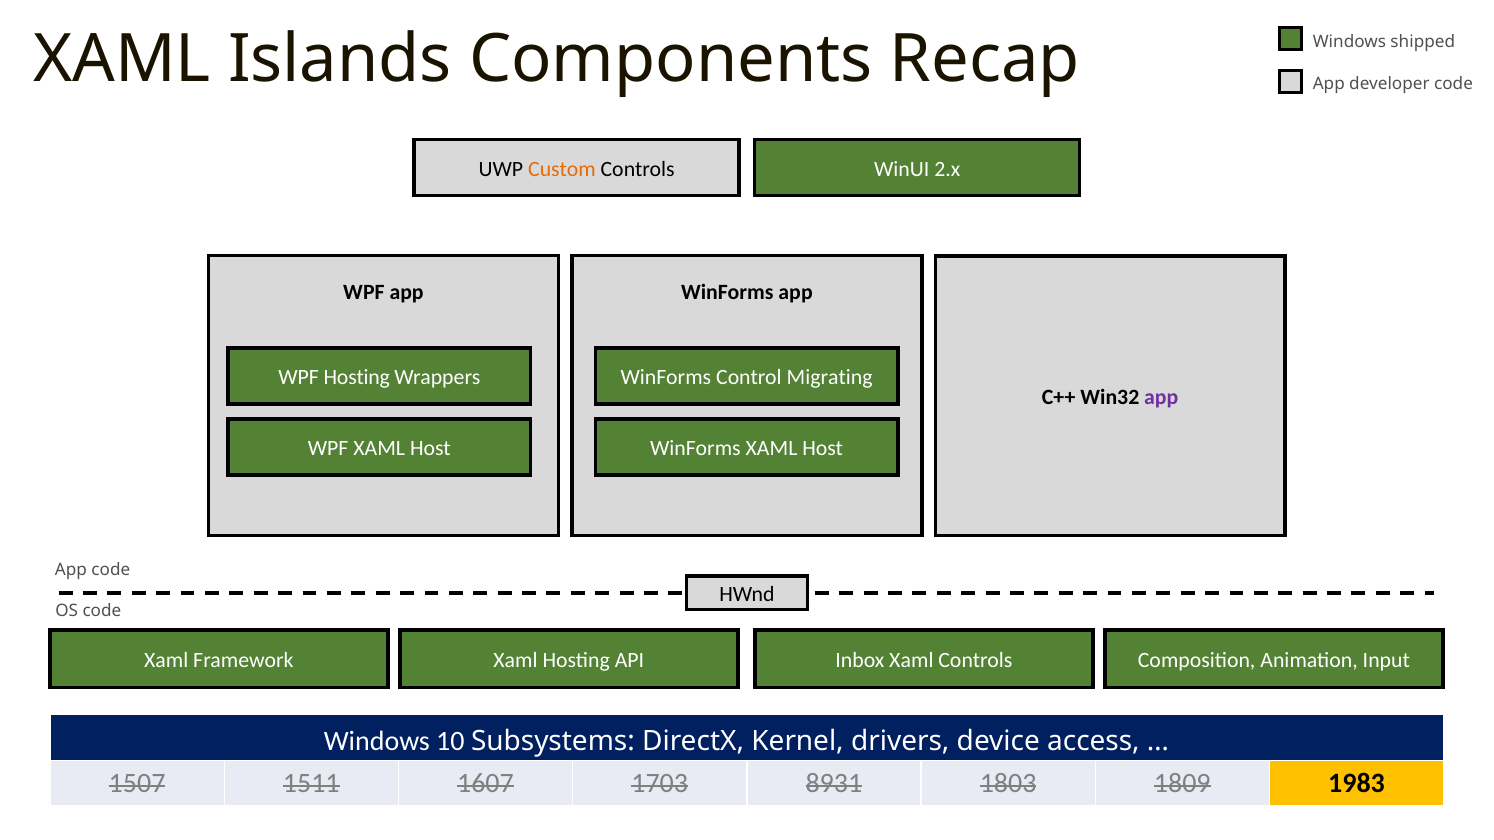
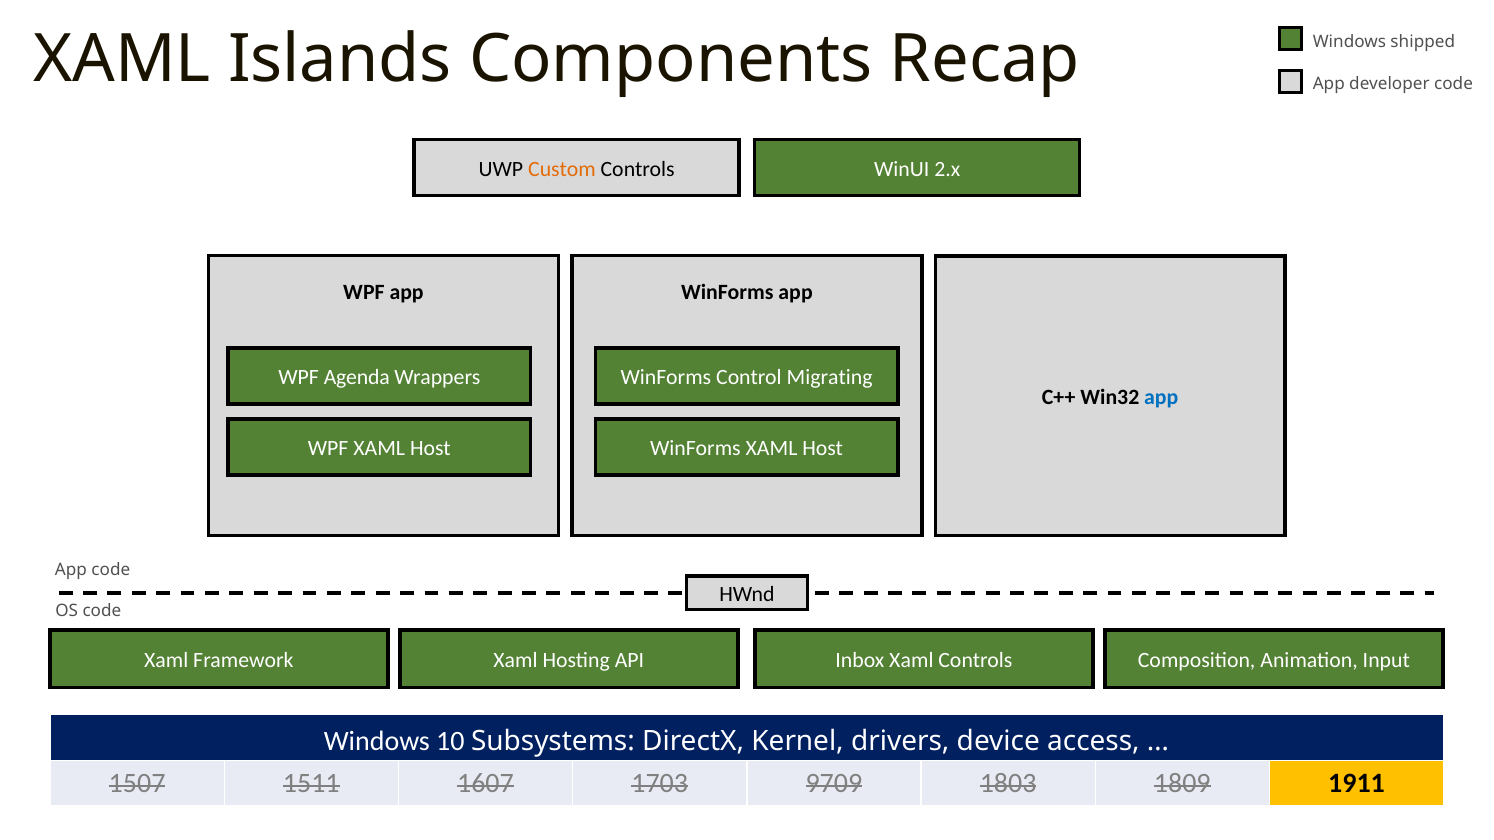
WPF Hosting: Hosting -> Agenda (357, 378)
app colour: purple -> blue (1161, 397)
8931: 8931 -> 9709 (834, 784)
1983: 1983 -> 1911 (1357, 784)
